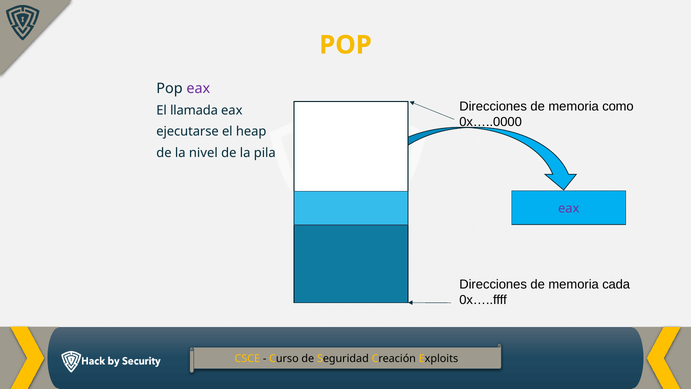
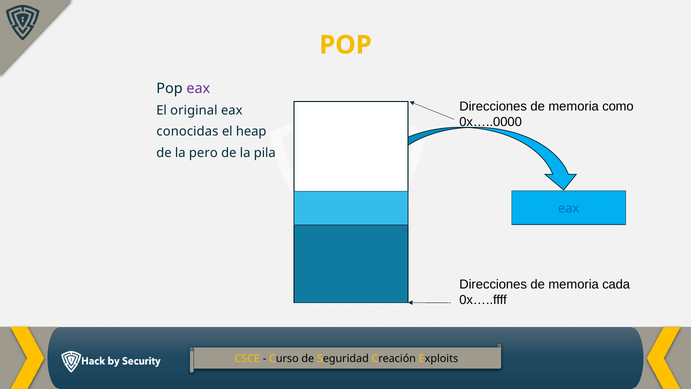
llamada: llamada -> original (194, 110)
ejecutarse: ejecutarse -> conocidas (187, 131)
nivel: nivel -> pero (203, 153)
eax colour: purple -> blue (569, 208)
